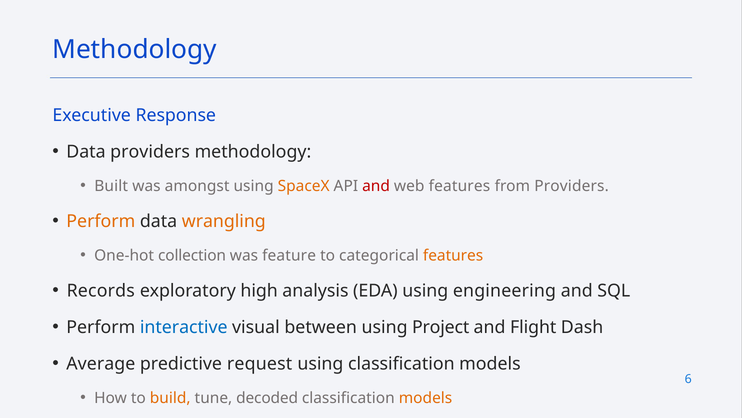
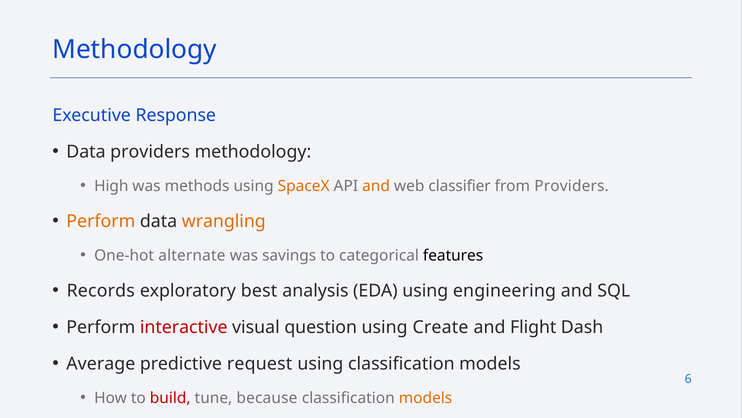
Built: Built -> High (111, 186)
amongst: amongst -> methods (197, 186)
and colour: red -> orange (376, 186)
web features: features -> classifier (460, 186)
collection: collection -> alternate (192, 255)
feature: feature -> savings (289, 255)
features colour: orange -> black (453, 255)
high: high -> best (259, 290)
interactive colour: blue -> red (184, 327)
between: between -> question (321, 327)
Project: Project -> Create (440, 327)
build colour: orange -> red (170, 398)
decoded: decoded -> because (267, 398)
